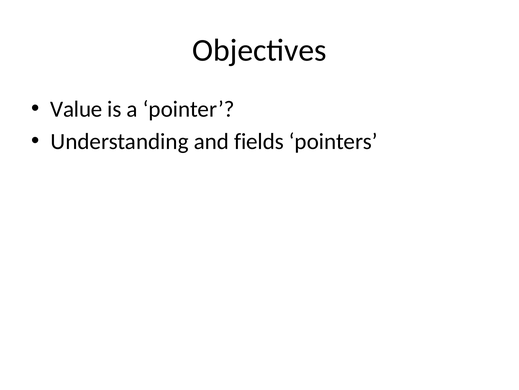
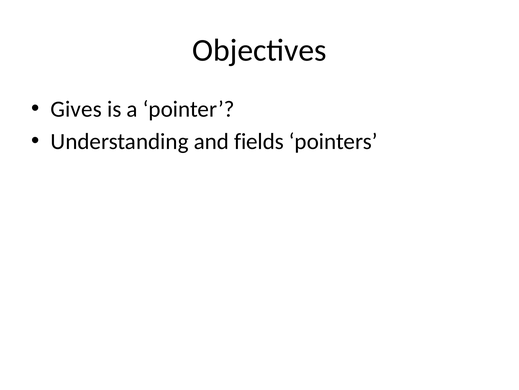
Value: Value -> Gives (76, 109)
